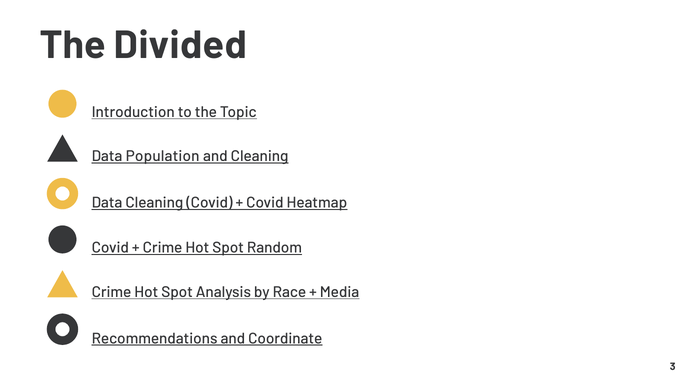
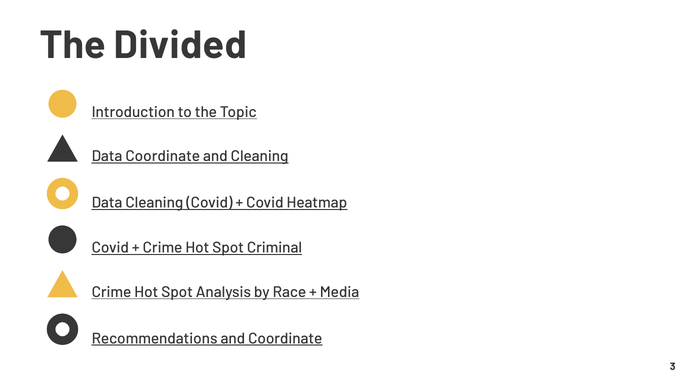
Data Population: Population -> Coordinate (163, 156)
Random: Random -> Criminal (274, 248)
